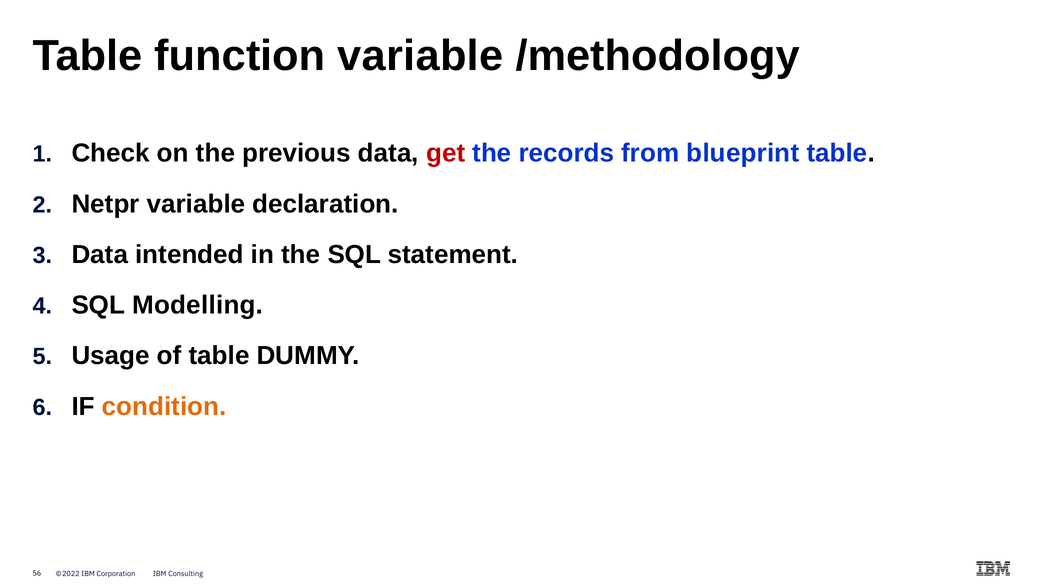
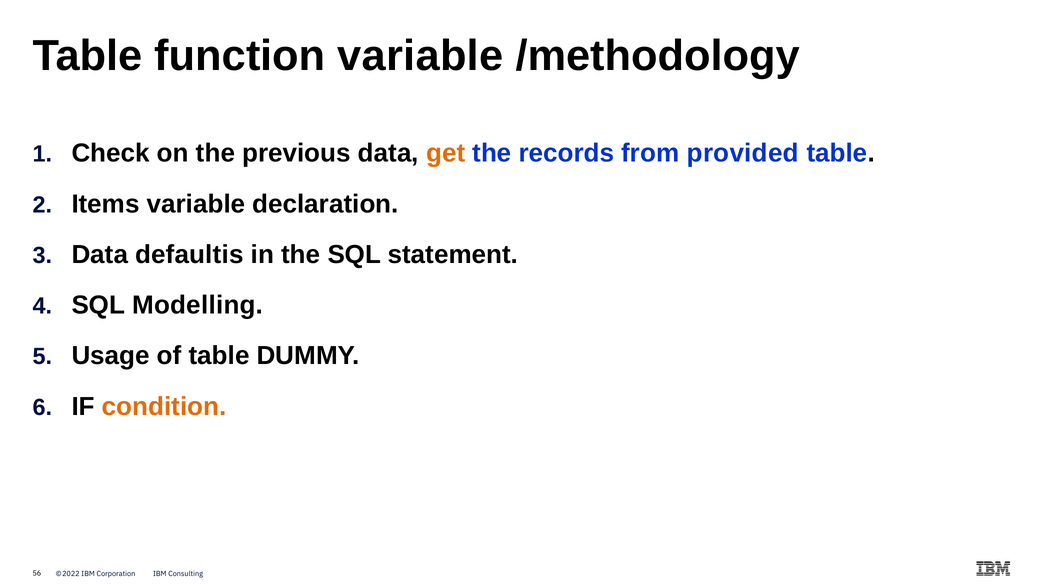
get colour: red -> orange (446, 153)
blueprint: blueprint -> provided (743, 153)
Netpr: Netpr -> Items (106, 204)
intended: intended -> defaultis (189, 255)
